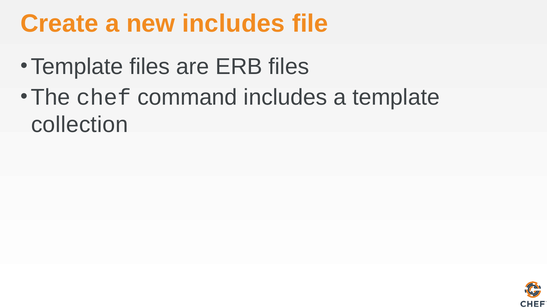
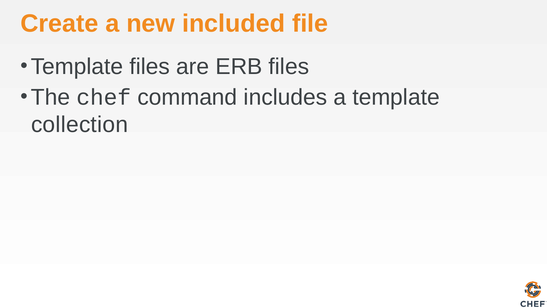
new includes: includes -> included (234, 24)
